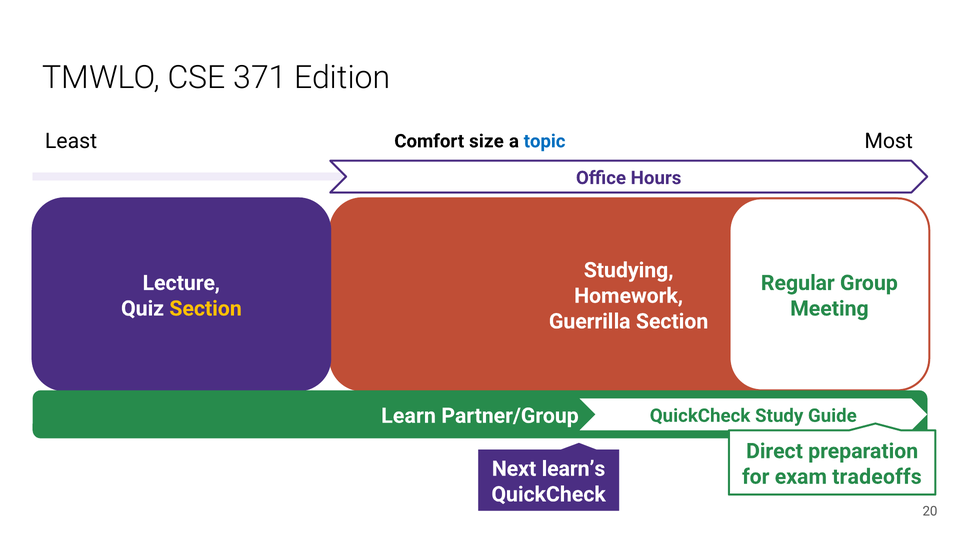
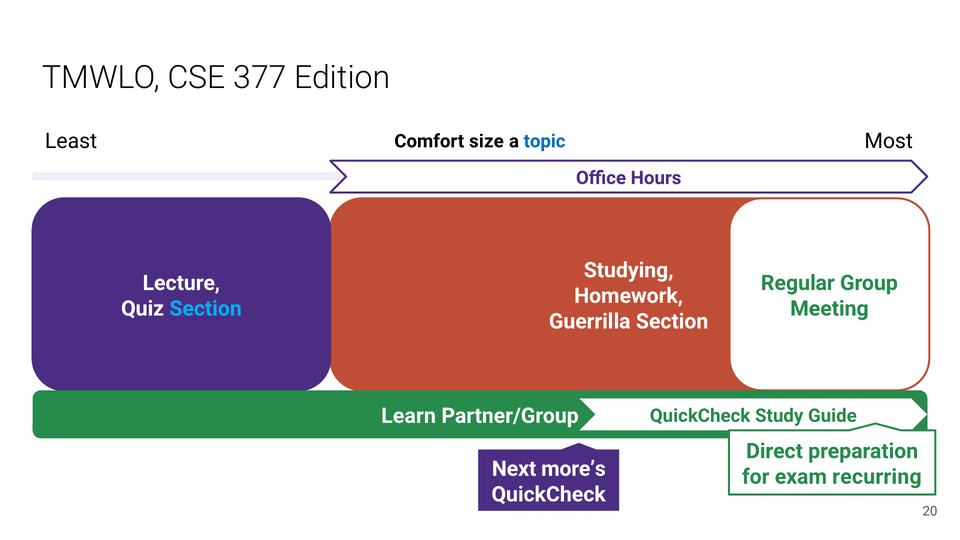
371: 371 -> 377 (260, 78)
Section colour: yellow -> light blue (206, 309)
learn’s: learn’s -> more’s (574, 469)
tradeoffs: tradeoffs -> recurring (877, 477)
